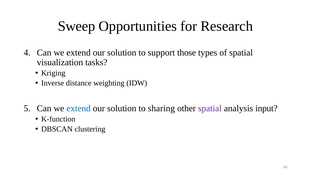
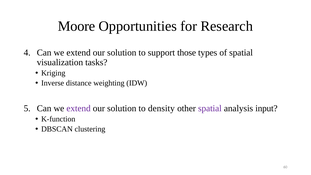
Sweep: Sweep -> Moore (77, 26)
extend colour: blue -> purple (79, 108)
sharing: sharing -> density (161, 108)
